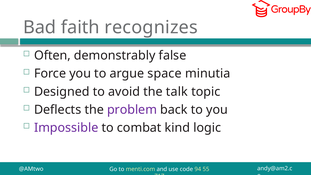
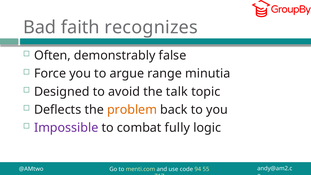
space: space -> range (165, 74)
problem colour: purple -> orange (132, 110)
kind: kind -> fully (177, 128)
